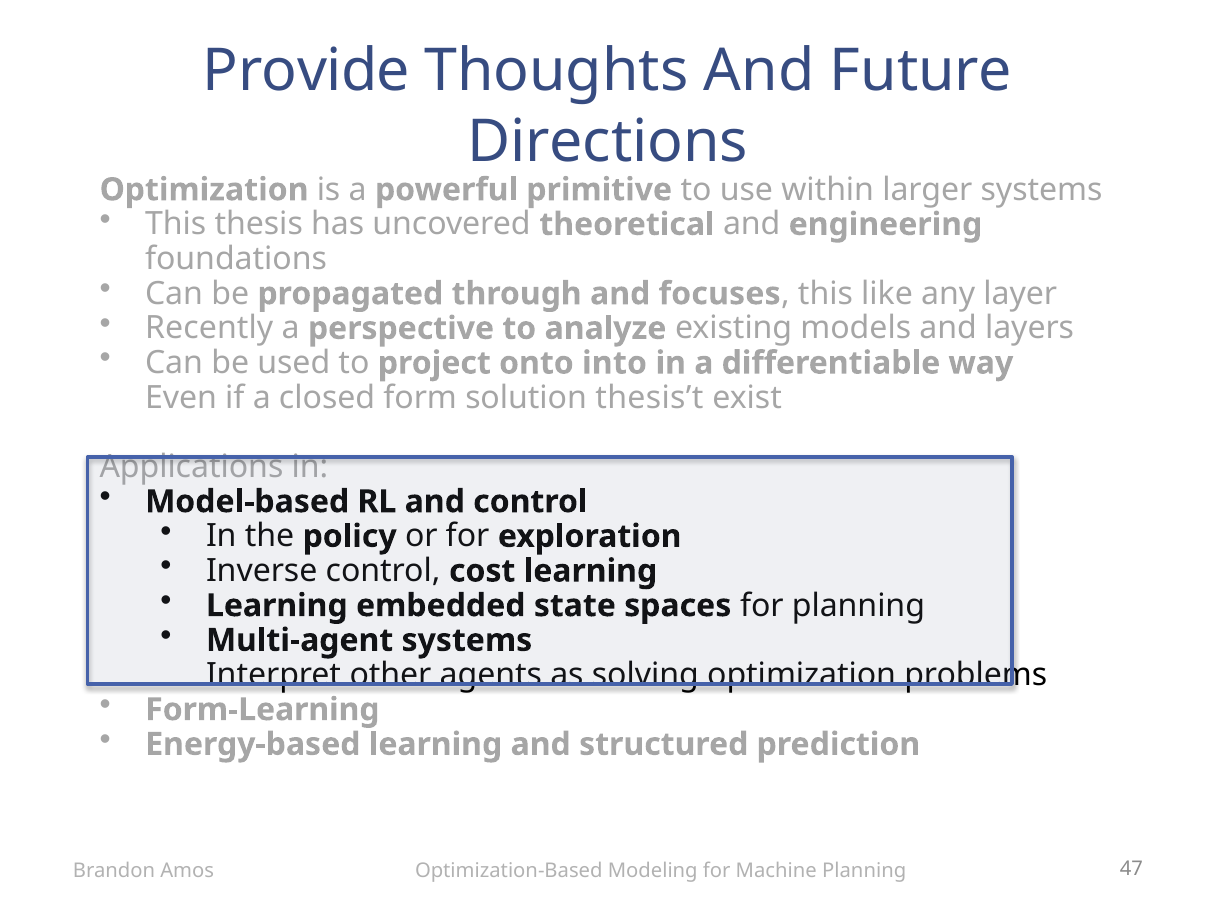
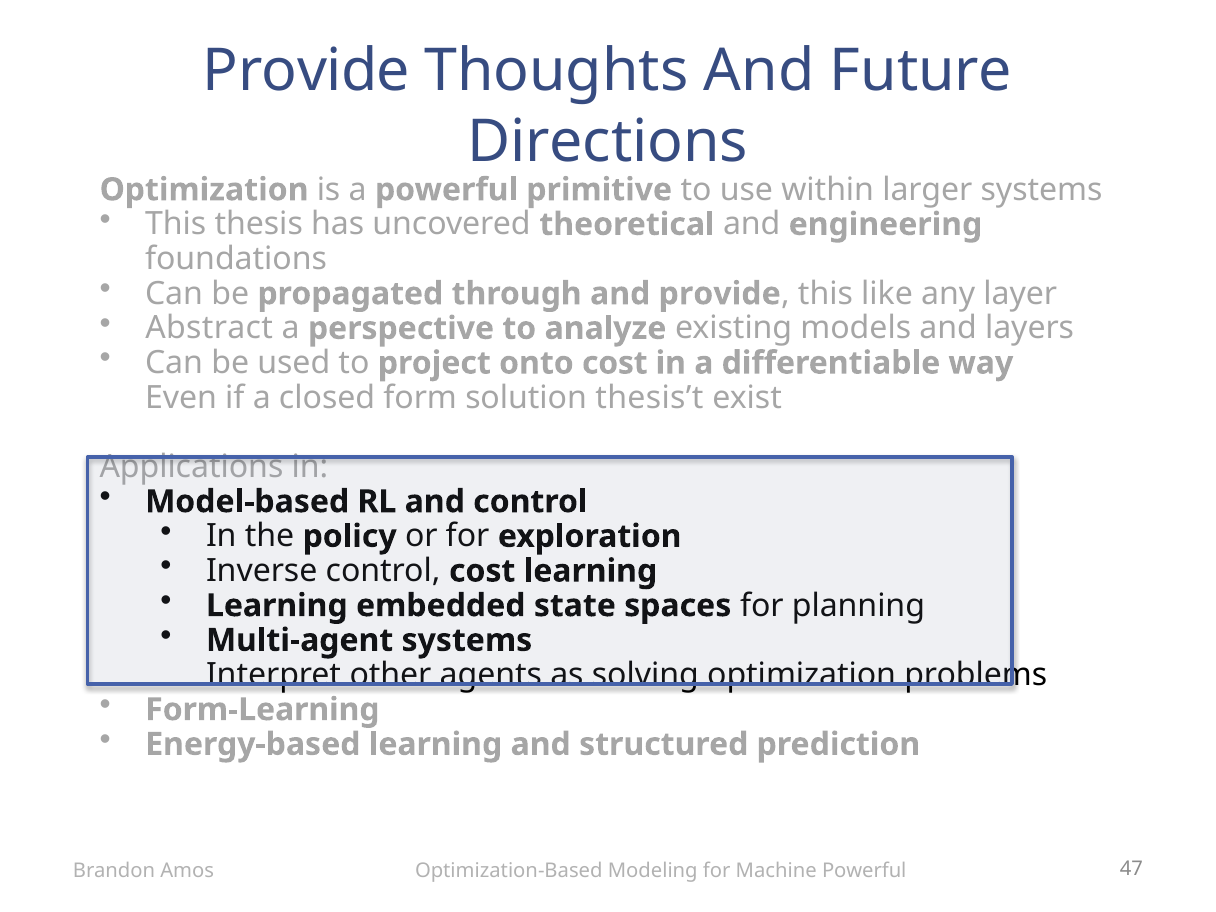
and focuses: focuses -> provide (720, 294)
Recently: Recently -> Abstract (209, 328)
onto into: into -> cost (615, 363)
Machine Planning: Planning -> Powerful (864, 871)
